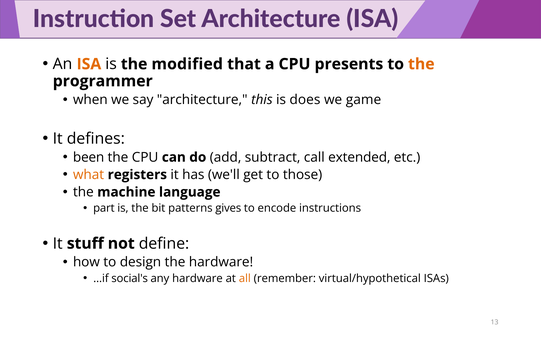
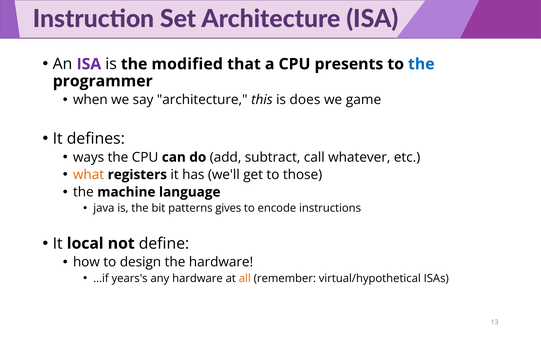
ISA colour: orange -> purple (89, 64)
the colour: orange -> blue (421, 64)
been: been -> ways (89, 157)
extended: extended -> whatever (359, 157)
part: part -> java (104, 208)
stuff: stuff -> local (85, 244)
social's: social's -> years's (130, 278)
